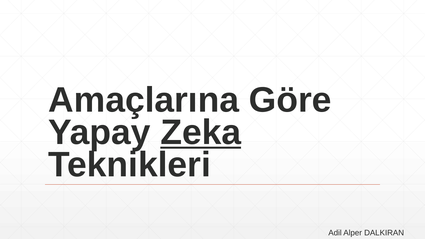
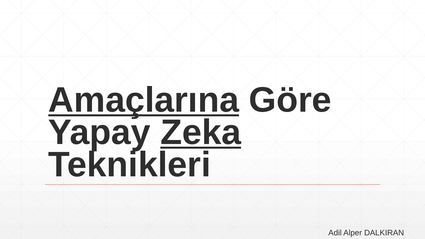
Amaçlarına underline: none -> present (144, 100)
